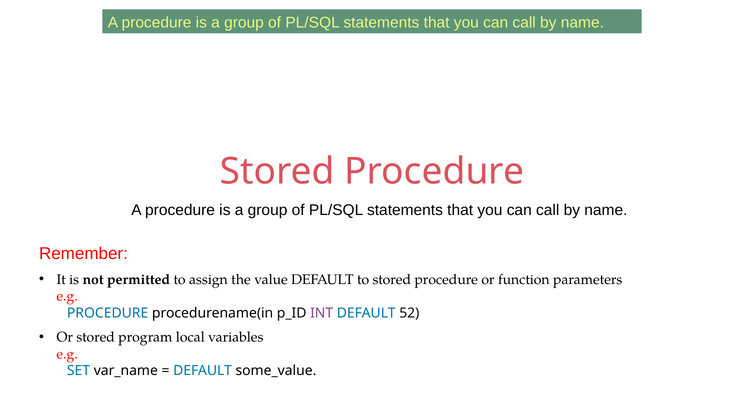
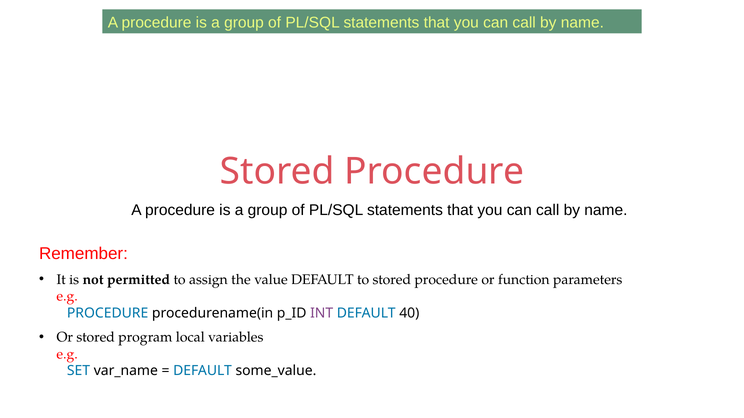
52: 52 -> 40 (409, 313)
